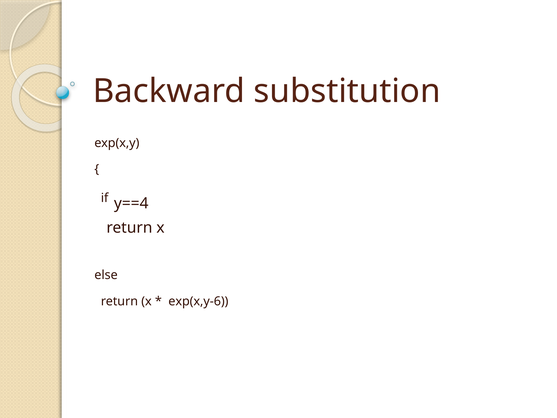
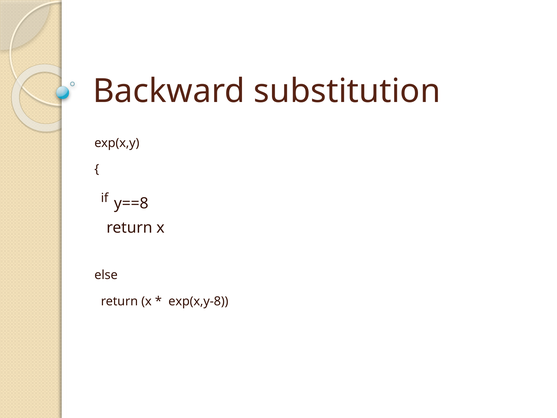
y==4: y==4 -> y==8 (131, 203)
exp(x,y-6: exp(x,y-6 -> exp(x,y-8 (198, 301)
